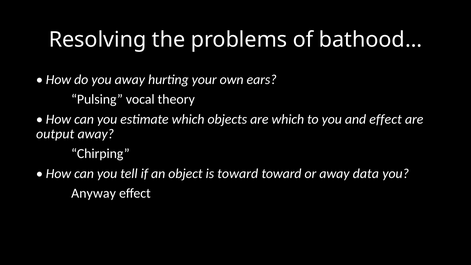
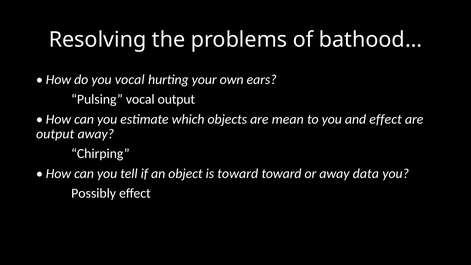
you away: away -> vocal (130, 80)
vocal theory: theory -> output (176, 99)
are which: which -> mean (288, 119)
Anyway: Anyway -> Possibly (94, 193)
